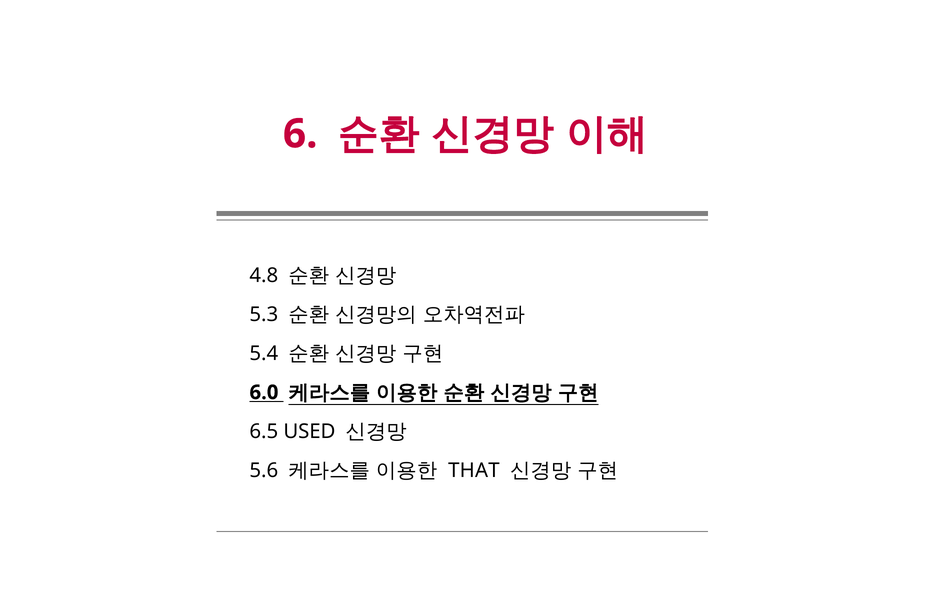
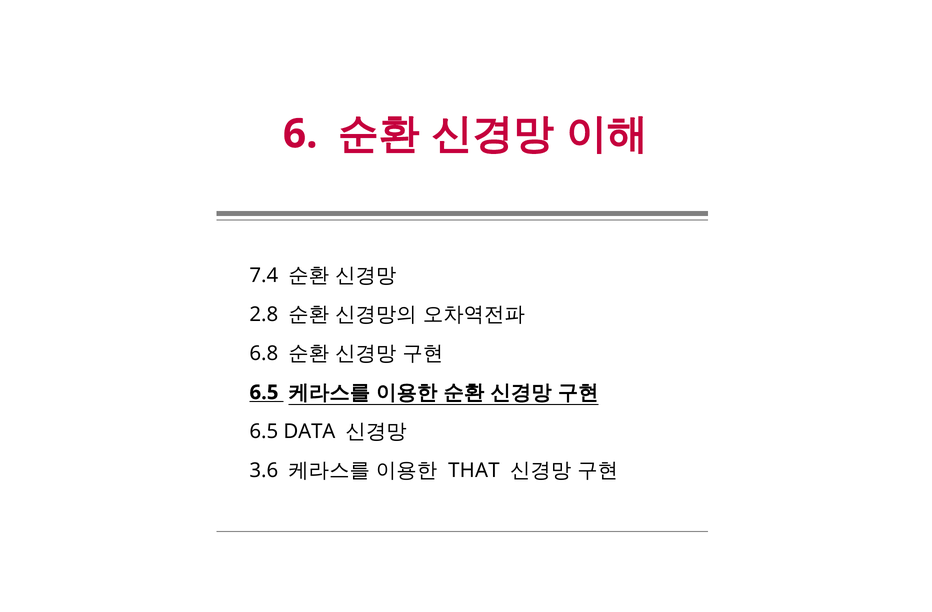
4.8: 4.8 -> 7.4 (264, 276)
5.3: 5.3 -> 2.8 (264, 315)
5.4: 5.4 -> 6.8 (264, 354)
6.0: 6.0 -> 6.5 (264, 393)
USED: USED -> DATA (309, 432)
5.6: 5.6 -> 3.6 (264, 471)
